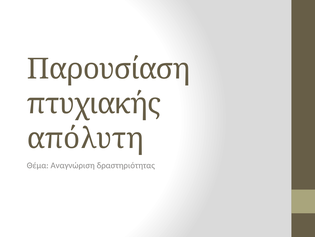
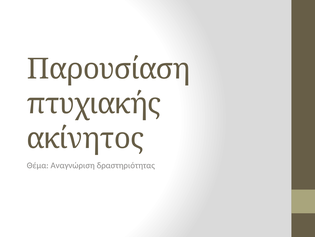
απόλυτη: απόλυτη -> ακίνητος (85, 138)
